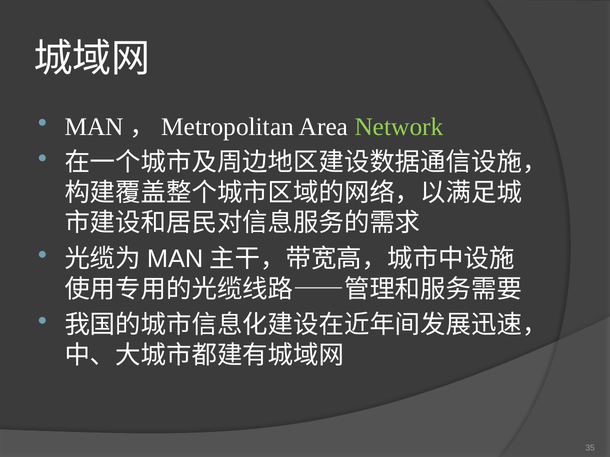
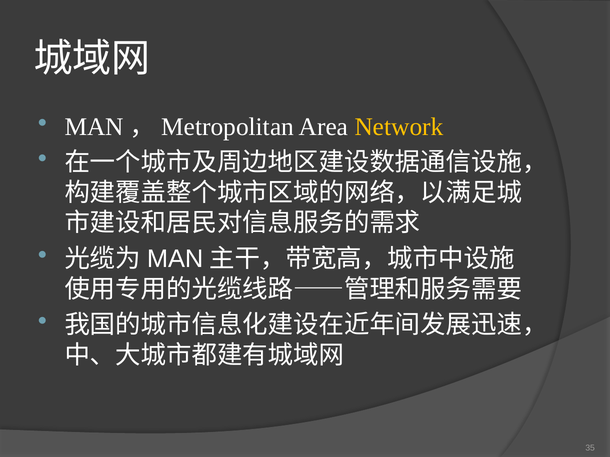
Network colour: light green -> yellow (399, 127)
